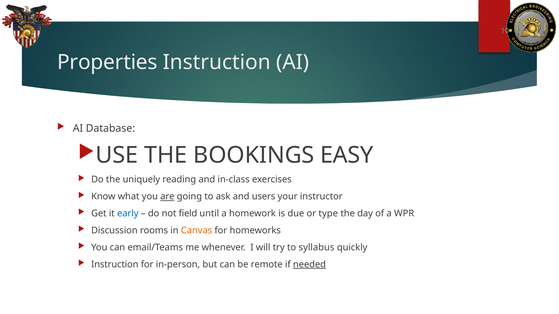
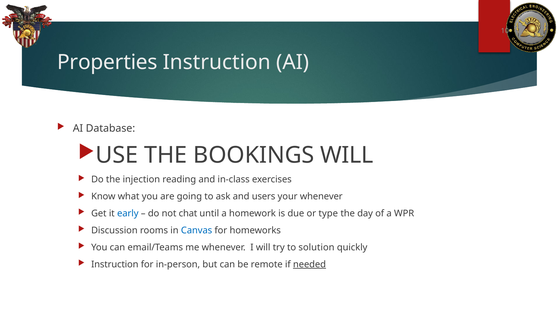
BOOKINGS EASY: EASY -> WILL (347, 155)
uniquely: uniquely -> injection (141, 180)
are underline: present -> none (167, 197)
your instructor: instructor -> whenever (321, 197)
field: field -> chat (188, 214)
Canvas colour: orange -> blue (197, 231)
syllabus: syllabus -> solution (316, 248)
